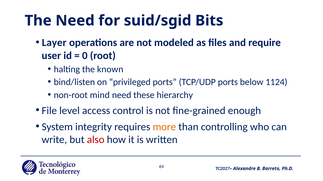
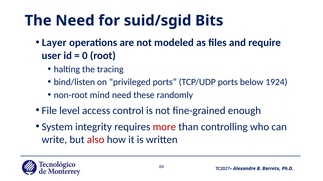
known: known -> tracing (110, 69)
1124: 1124 -> 1924 (276, 82)
hierarchy: hierarchy -> randomly (175, 95)
more colour: orange -> red (164, 127)
